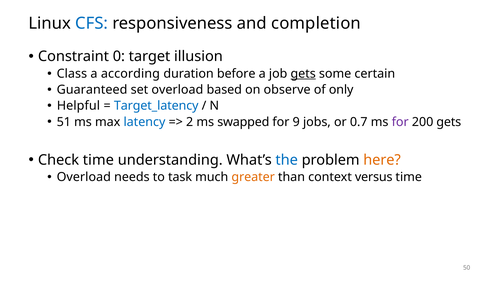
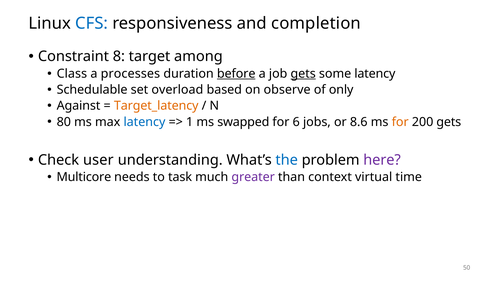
0: 0 -> 8 (119, 56)
illusion: illusion -> among (198, 56)
according: according -> processes (130, 74)
before underline: none -> present (236, 74)
some certain: certain -> latency (375, 74)
Guaranteed: Guaranteed -> Schedulable (92, 90)
Helpful: Helpful -> Against (79, 106)
Target_latency colour: blue -> orange (156, 106)
51: 51 -> 80 (64, 122)
2: 2 -> 1 (190, 122)
9: 9 -> 6 (296, 122)
0.7: 0.7 -> 8.6 (359, 122)
for colour: purple -> orange (400, 122)
Check time: time -> user (98, 160)
here colour: orange -> purple (382, 160)
Overload: Overload -> Multicore (84, 177)
greater colour: orange -> purple (253, 177)
versus: versus -> virtual (374, 177)
